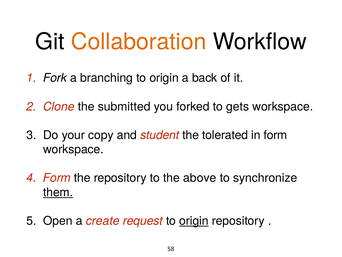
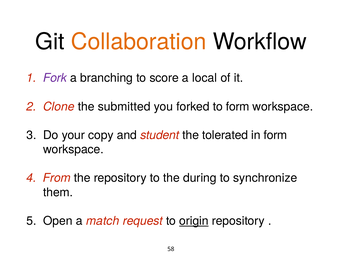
Fork colour: black -> purple (55, 78)
origin: origin -> score (164, 78)
back: back -> local (205, 78)
to gets: gets -> form (238, 106)
Form: Form -> From (57, 178)
above: above -> during (200, 178)
them underline: present -> none (58, 192)
create: create -> match (103, 221)
